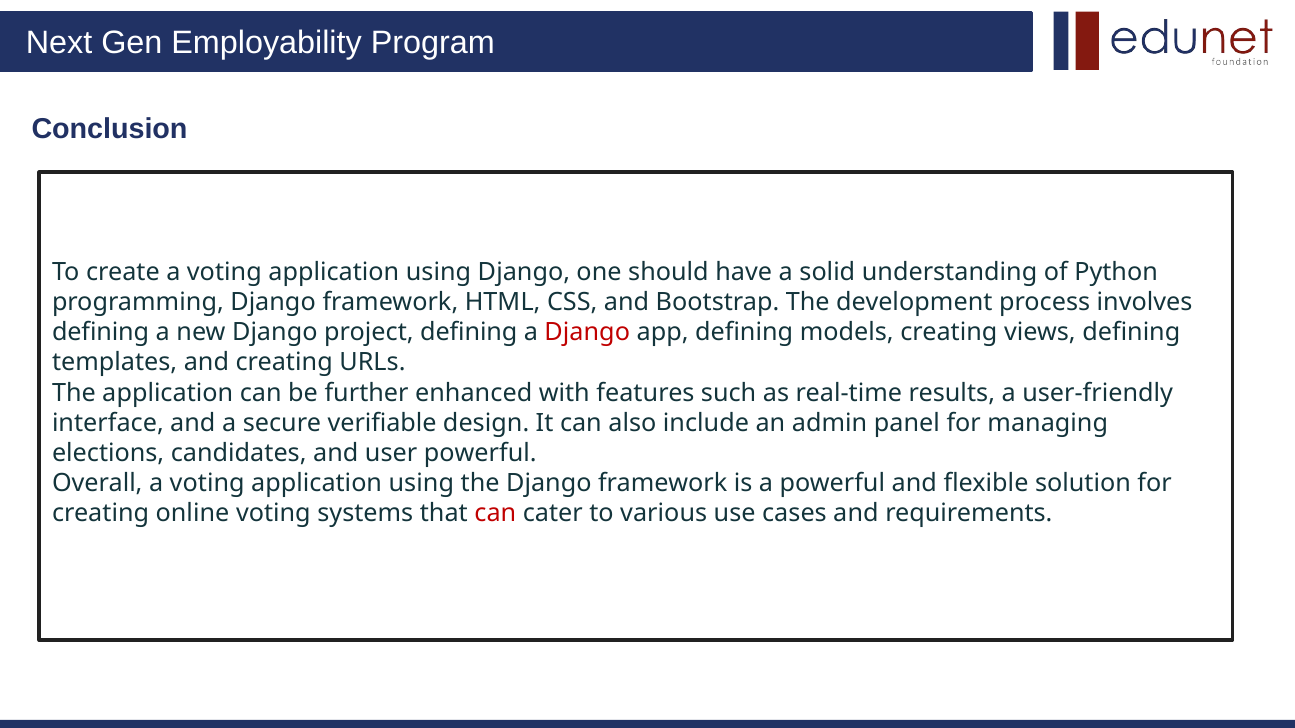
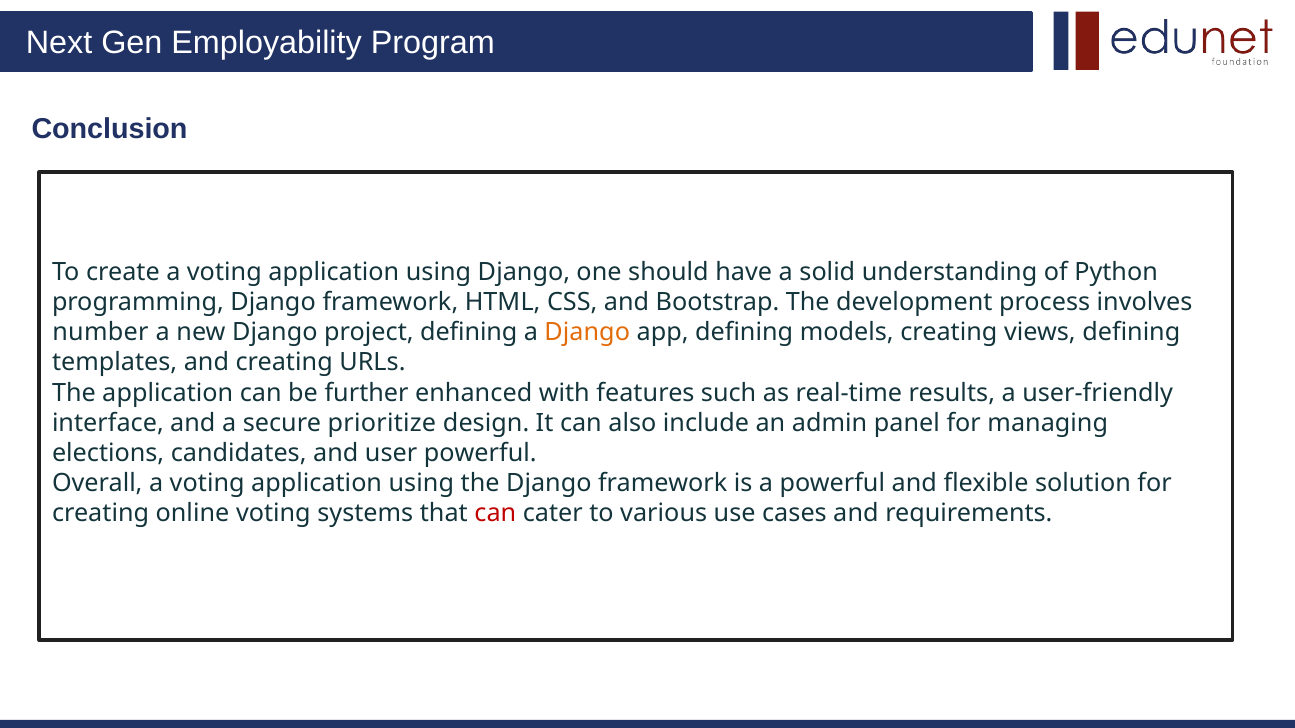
defining: defining -> number (100, 333)
Django colour: red -> orange (587, 333)
verifiable: verifiable -> prioritize (382, 423)
